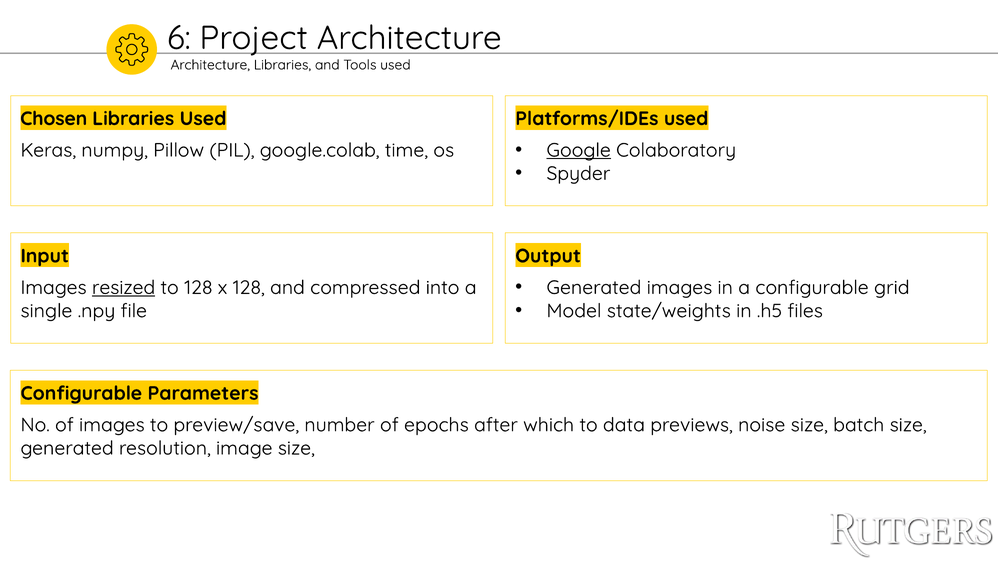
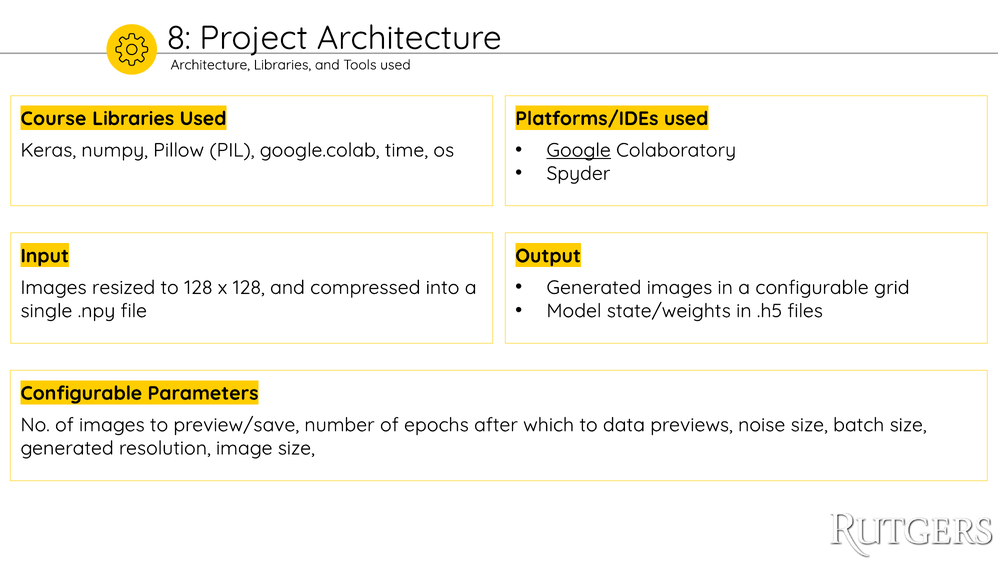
6: 6 -> 8 (179, 38)
Chosen: Chosen -> Course (54, 119)
resized underline: present -> none (124, 288)
